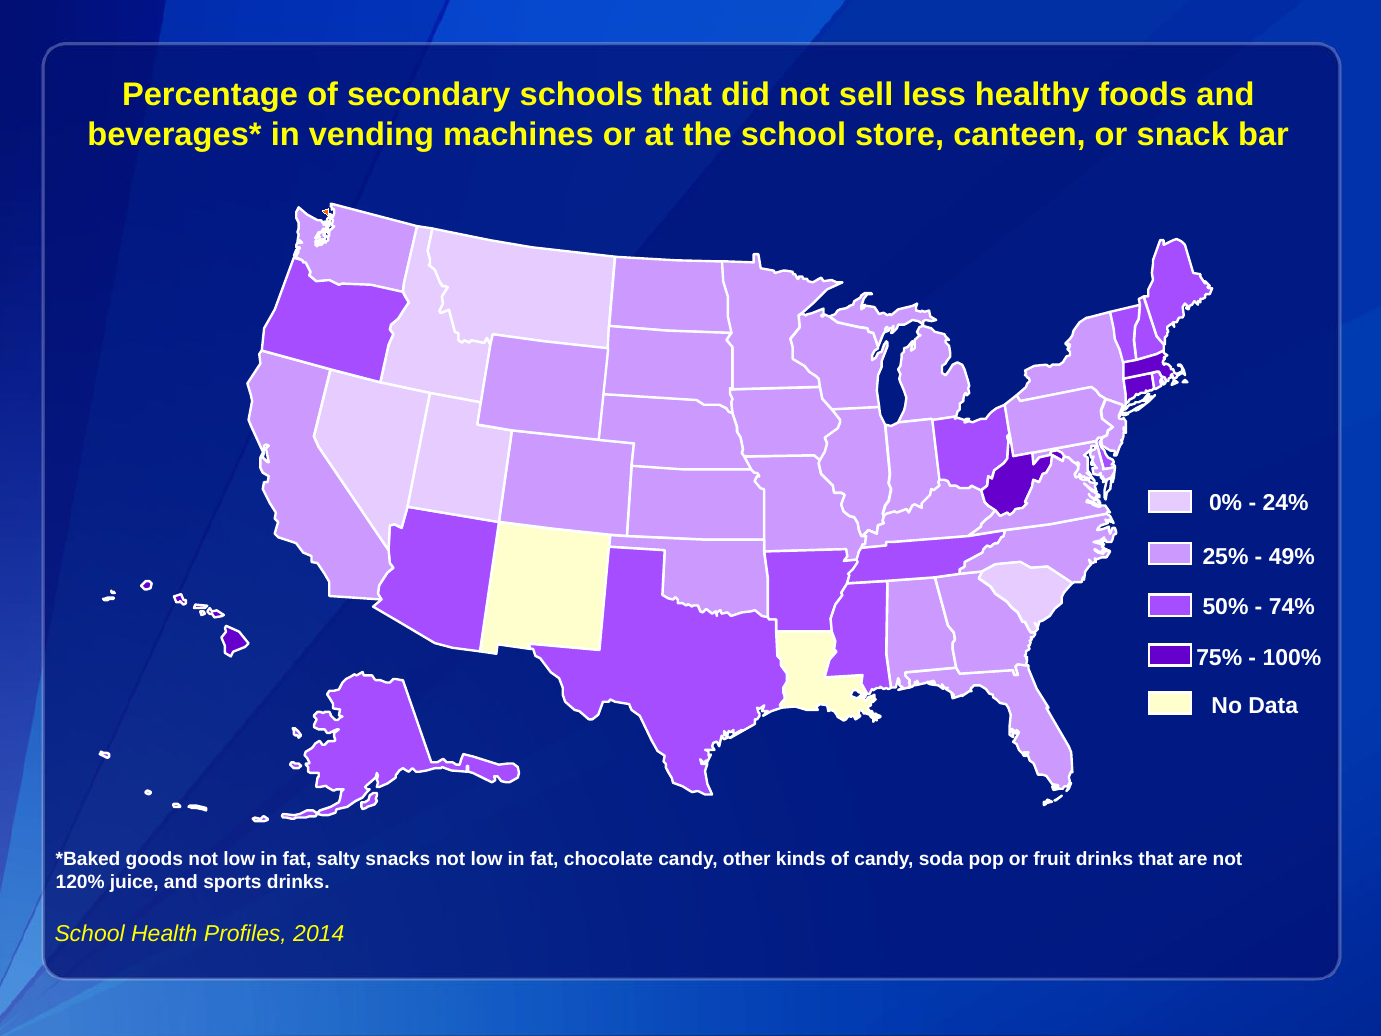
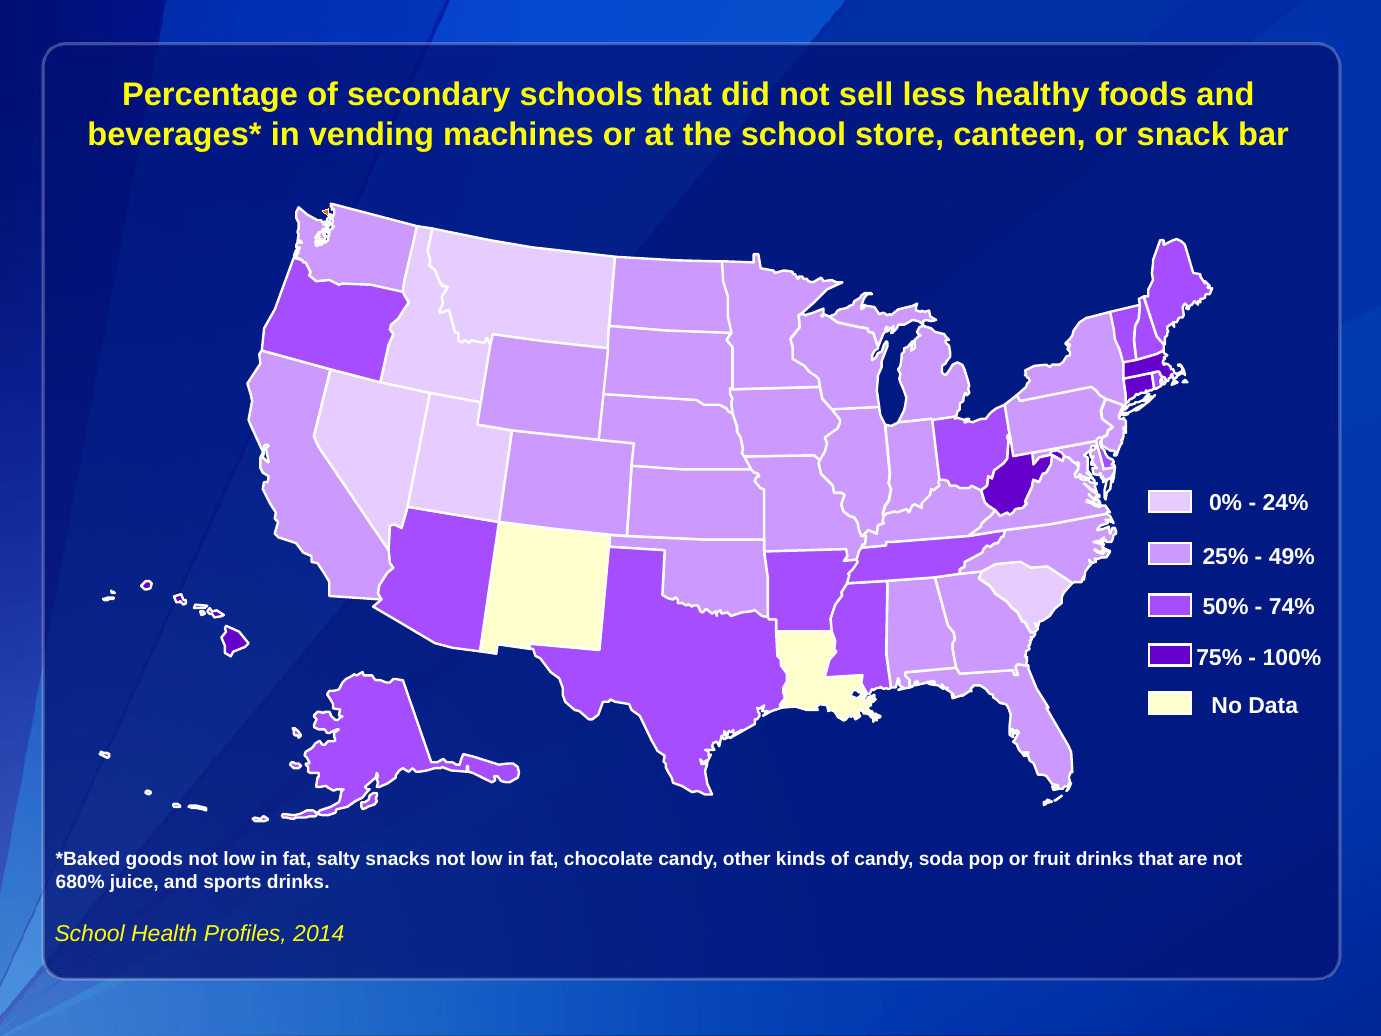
120%: 120% -> 680% (80, 882)
